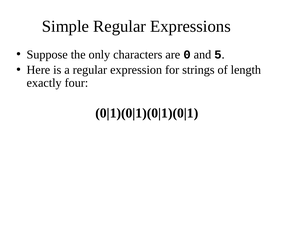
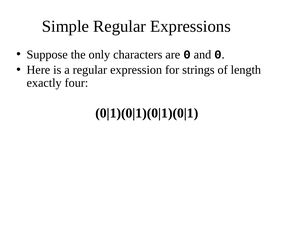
and 5: 5 -> 0 (218, 54)
